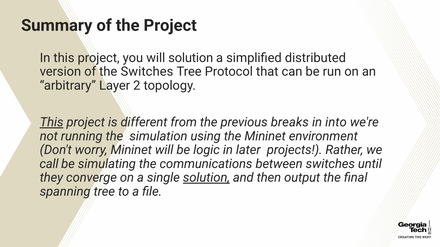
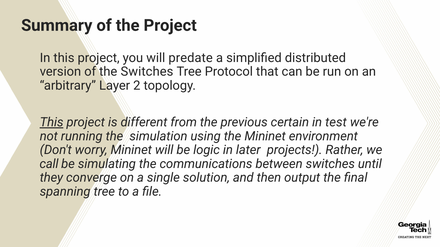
will solution: solution -> predate (191, 58)
breaks: breaks -> certain (290, 123)
into: into -> test (336, 123)
solution underline: present -> none (206, 178)
